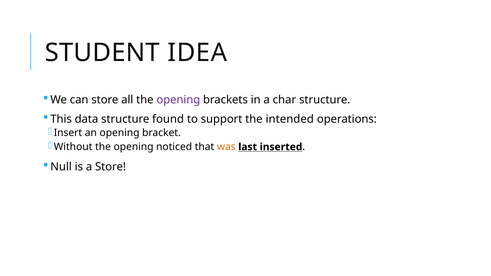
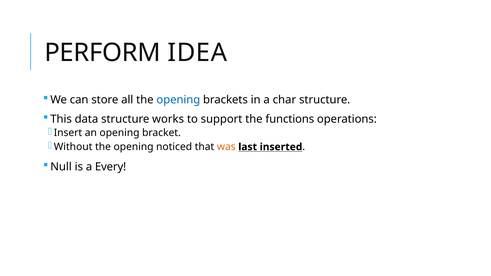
STUDENT: STUDENT -> PERFORM (103, 53)
opening colour: purple -> blue (178, 100)
found: found -> works (168, 119)
intended: intended -> functions (290, 119)
a Store: Store -> Every (111, 167)
